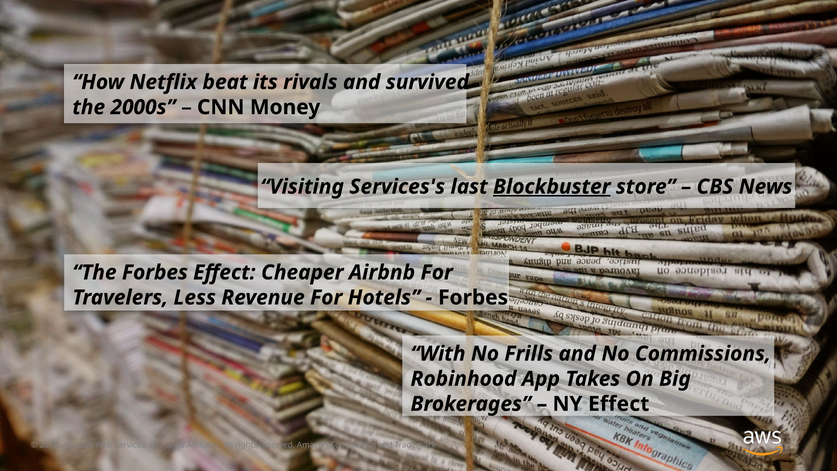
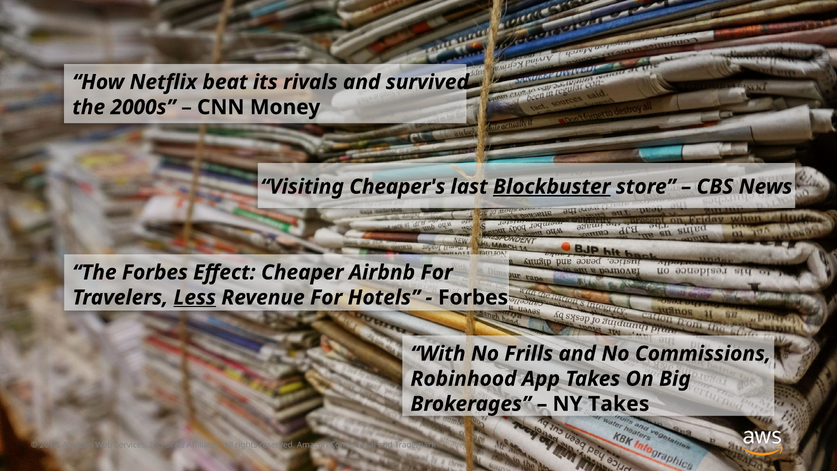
Services's: Services's -> Cheaper's (397, 187)
Less underline: none -> present (195, 297)
NY Effect: Effect -> Takes (619, 404)
